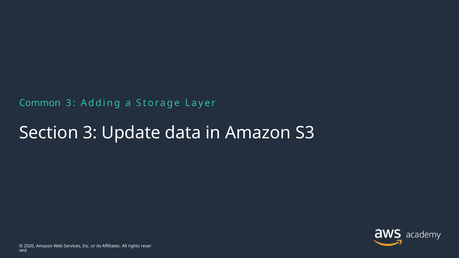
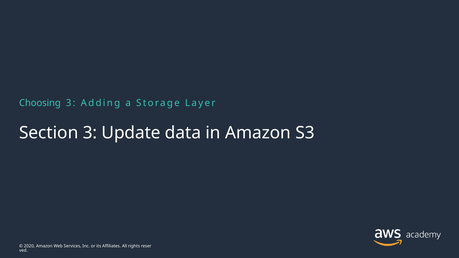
Common: Common -> Choosing (40, 103)
